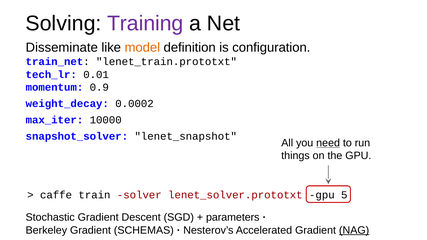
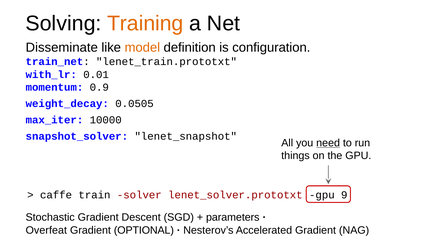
Training colour: purple -> orange (145, 23)
tech_lr: tech_lr -> with_lr (51, 75)
0.0002: 0.0002 -> 0.0505 (135, 104)
5: 5 -> 9 (344, 195)
Berkeley: Berkeley -> Overfeat (46, 230)
SCHEMAS: SCHEMAS -> OPTIONAL (144, 230)
NAG underline: present -> none (354, 230)
